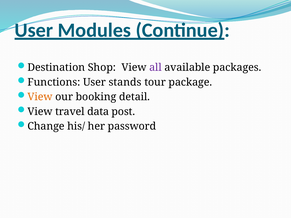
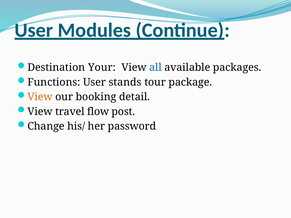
Shop: Shop -> Your (102, 68)
all colour: purple -> blue (155, 68)
data: data -> flow (98, 112)
